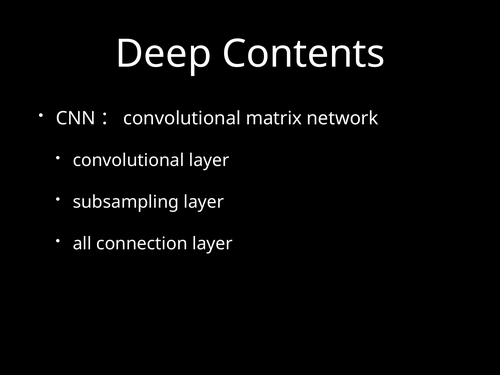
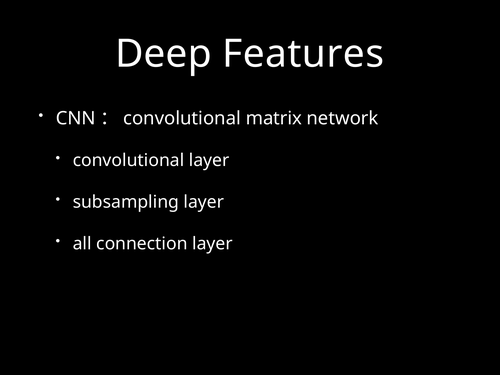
Contents: Contents -> Features (303, 54)
